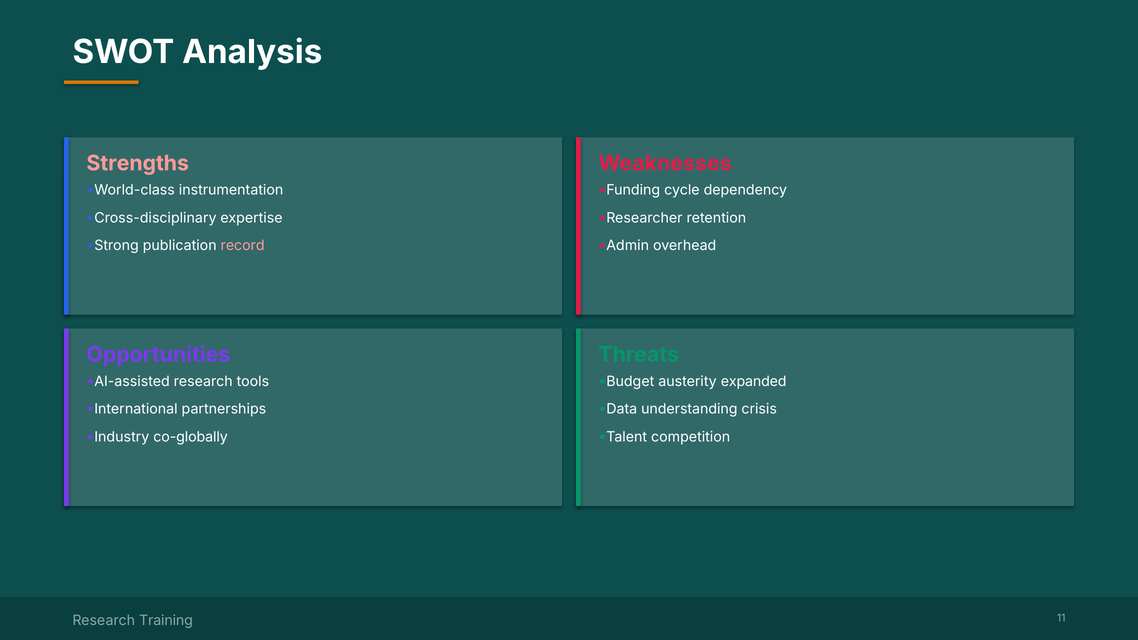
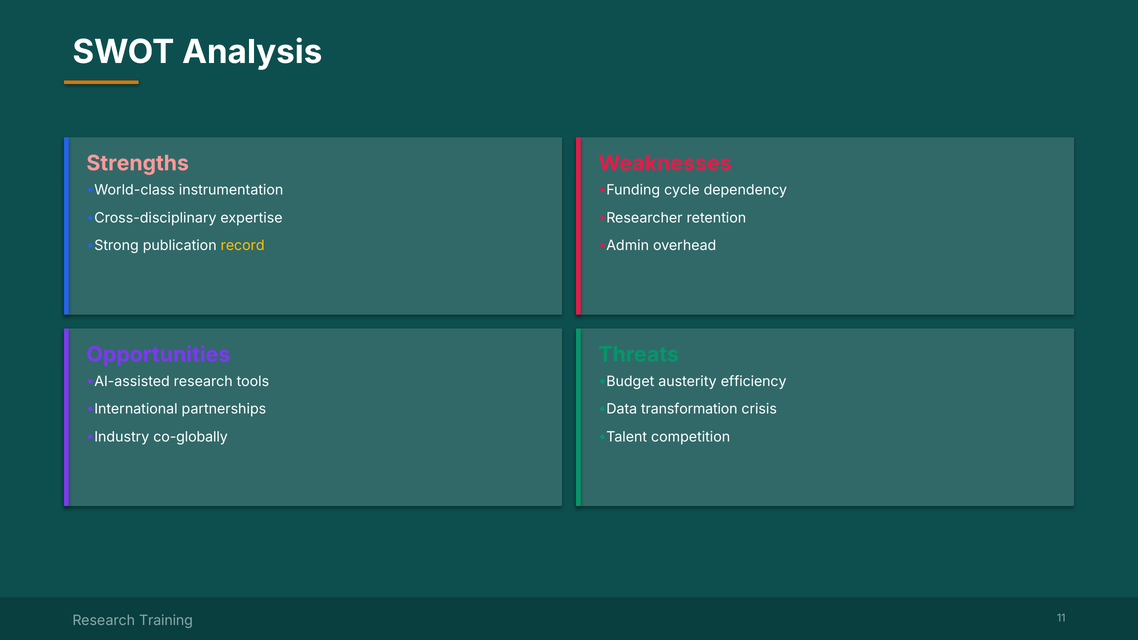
record colour: pink -> yellow (243, 246)
expanded: expanded -> efficiency (754, 382)
understanding: understanding -> transformation (689, 409)
